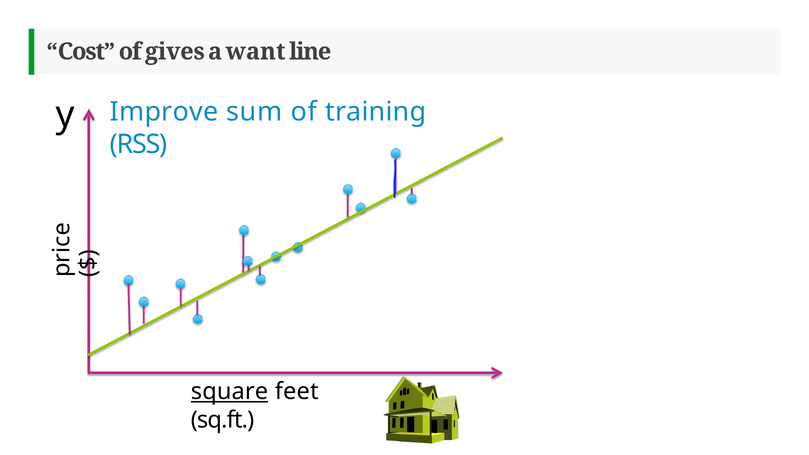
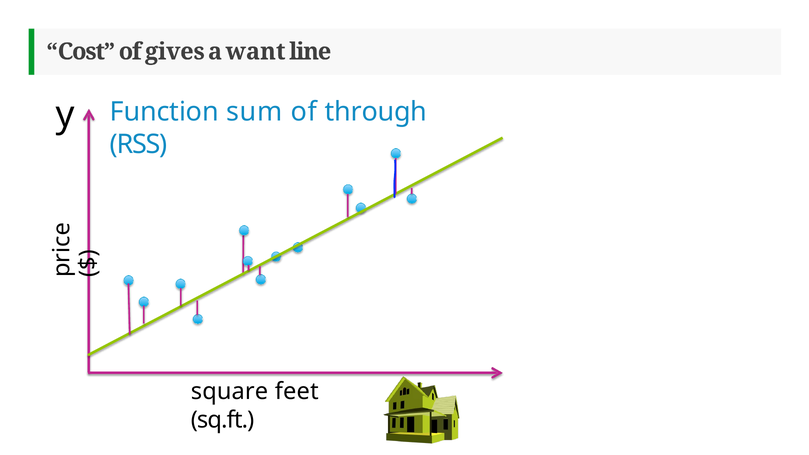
Improve: Improve -> Function (164, 112)
training: training -> through (376, 112)
square underline: present -> none (229, 392)
